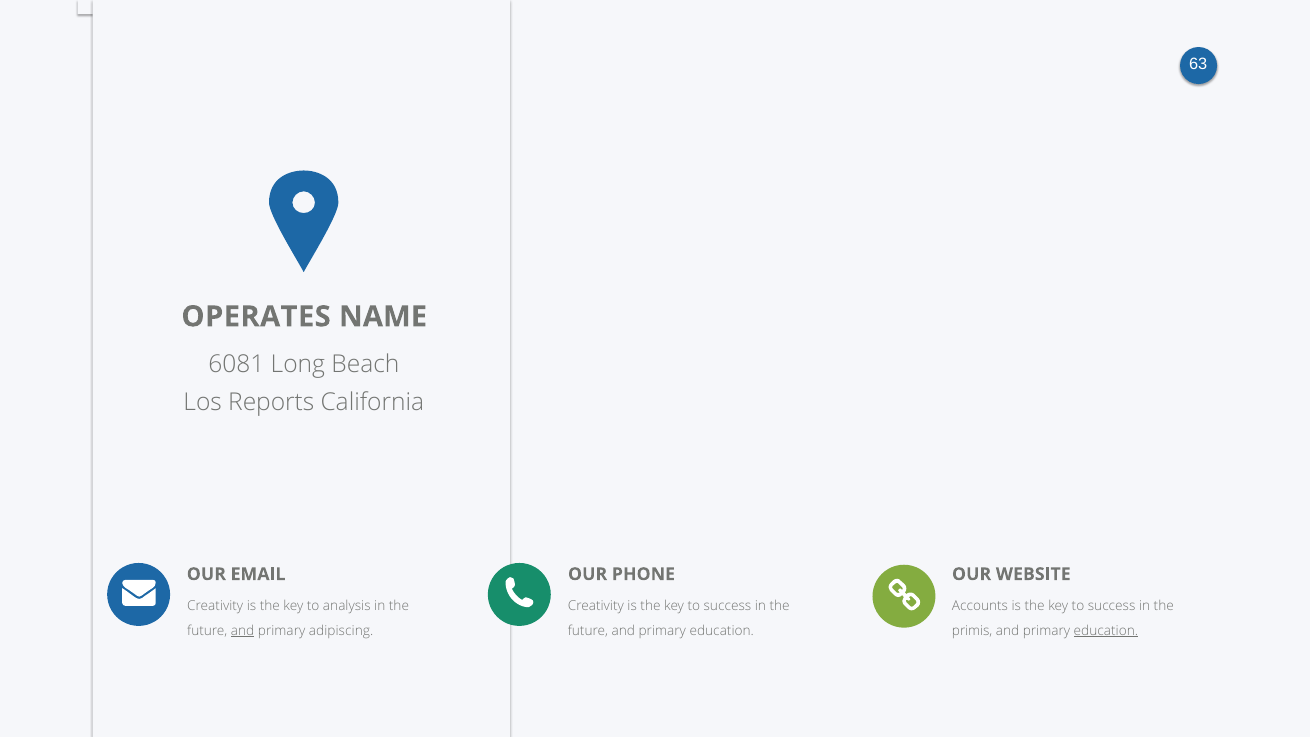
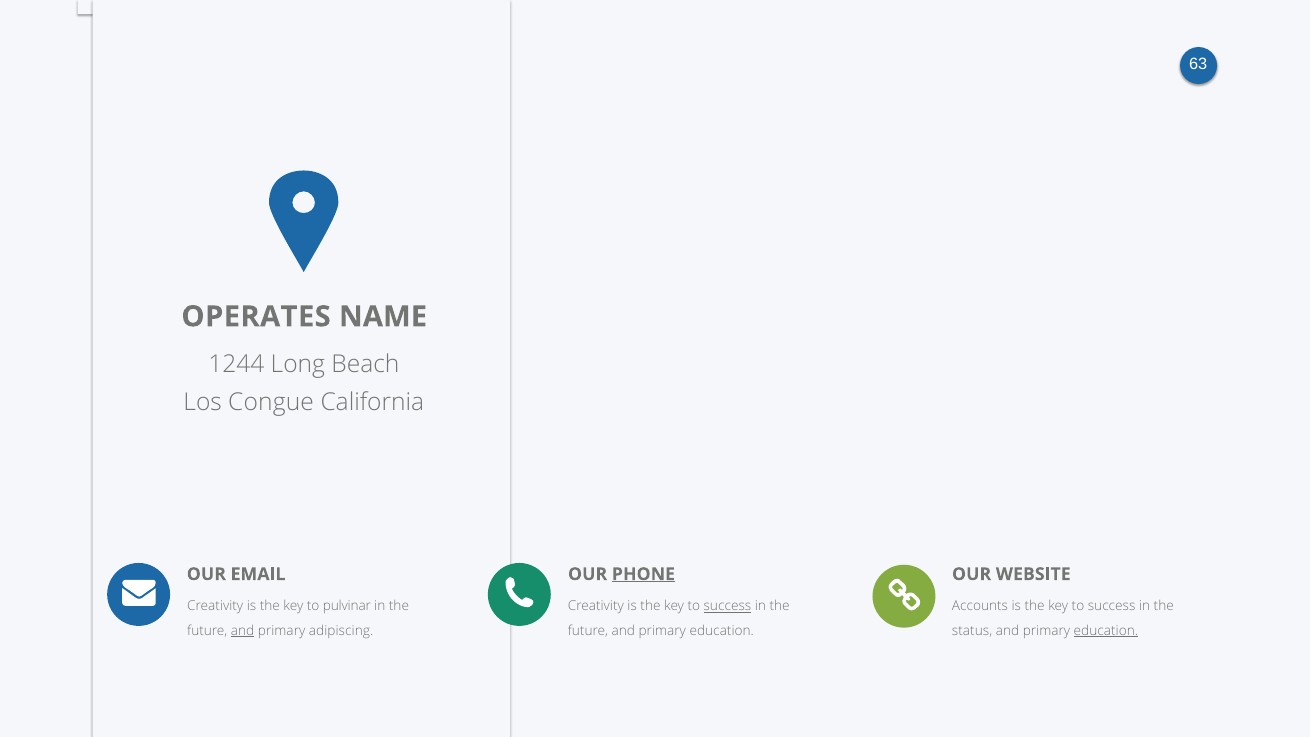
6081: 6081 -> 1244 (236, 364)
Reports: Reports -> Congue (271, 402)
PHONE underline: none -> present (643, 574)
analysis: analysis -> pulvinar (347, 606)
success underline: none -> present (727, 606)
primis: primis -> status (972, 631)
